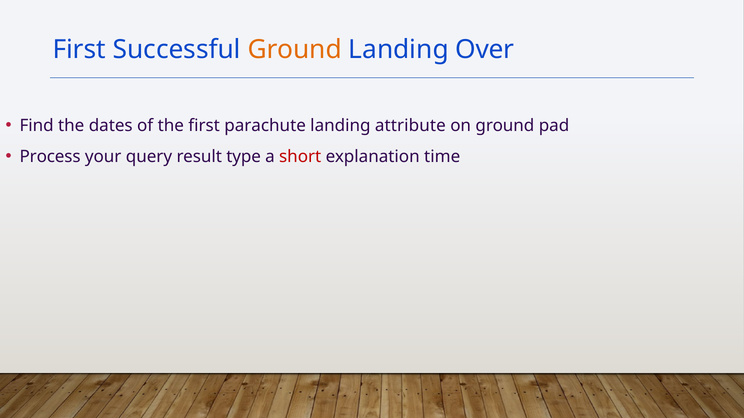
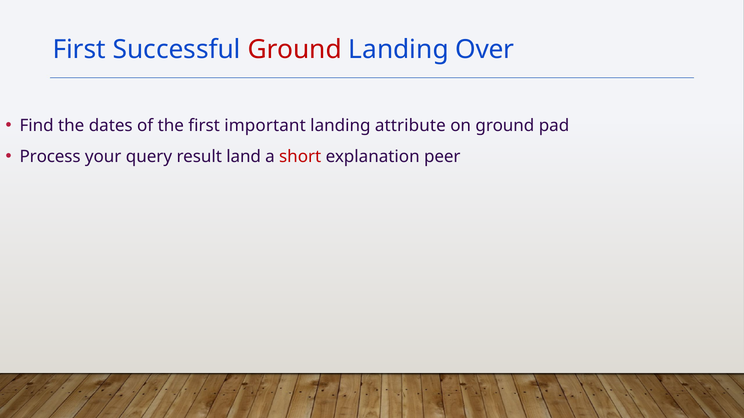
Ground colour: orange -> red (295, 50)
parachute: parachute -> important (265, 126)
type: type -> land (244, 157)
time: time -> peer (442, 157)
